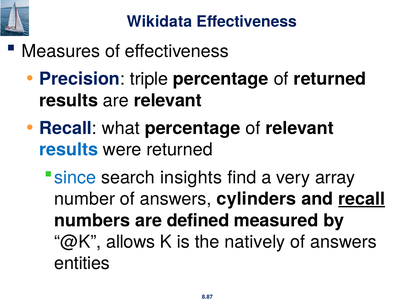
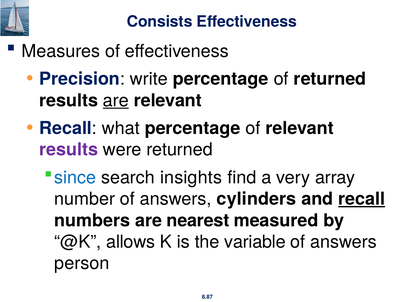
Wikidata: Wikidata -> Consists (160, 22)
triple: triple -> write (149, 79)
are underline: none -> present (116, 101)
results colour: blue -> purple (69, 150)
defined: defined -> nearest (198, 221)
natively: natively -> variable (255, 242)
entities: entities -> person (82, 264)
